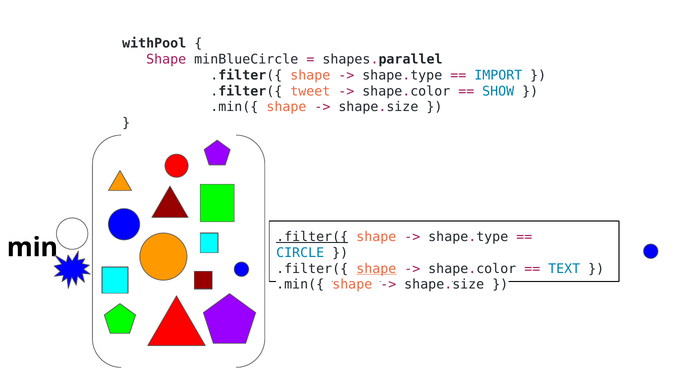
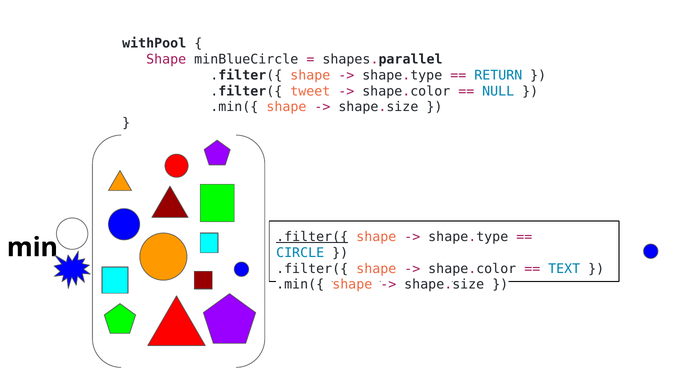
IMPORT: IMPORT -> RETURN (498, 75)
SHOW: SHOW -> NULL (498, 91)
shape underline: present -> none (376, 269)
